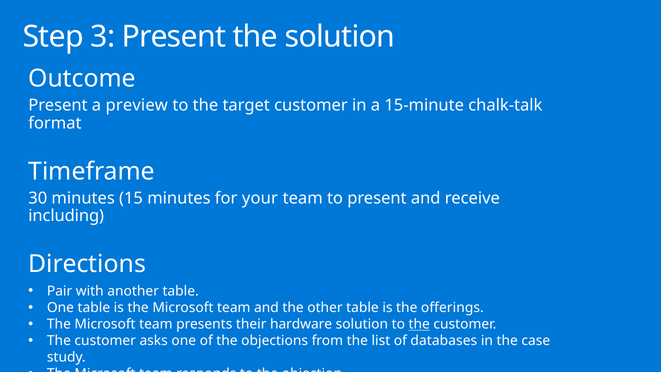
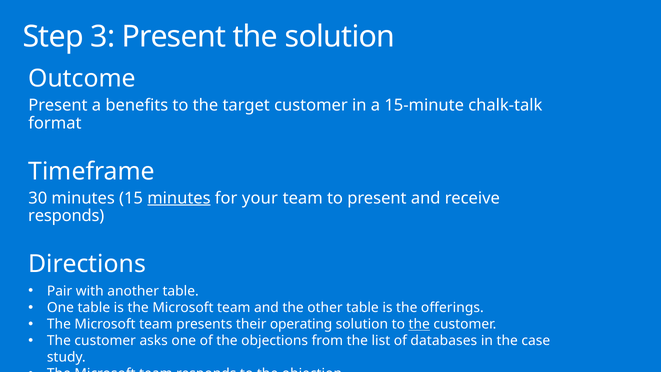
preview: preview -> benefits (137, 105)
minutes underline: none -> present (179, 198)
including: including -> responds (66, 216)
hardware: hardware -> operating (301, 324)
